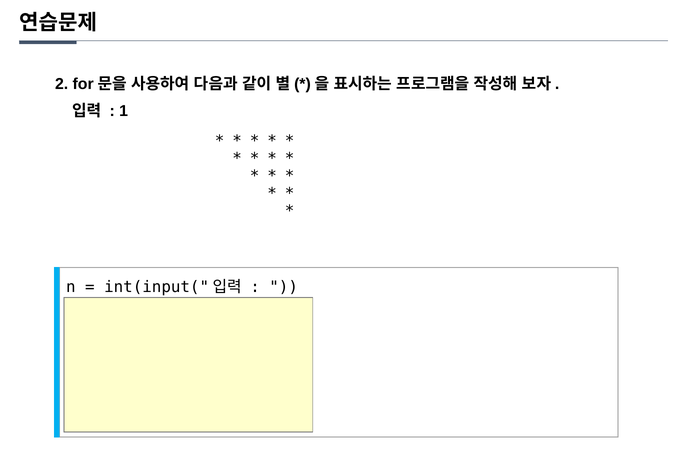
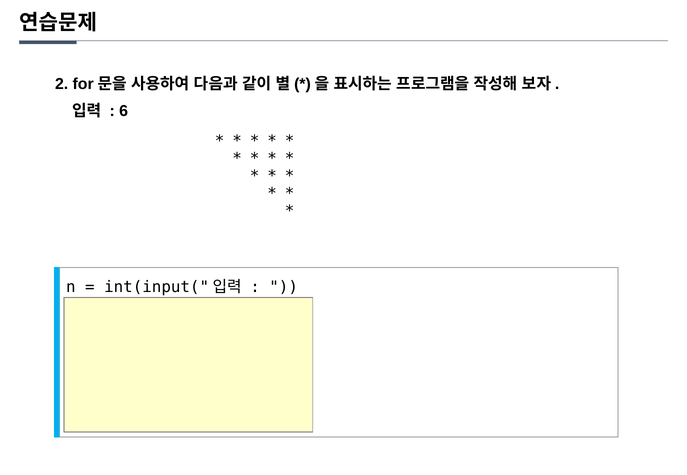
1: 1 -> 6 (124, 111)
